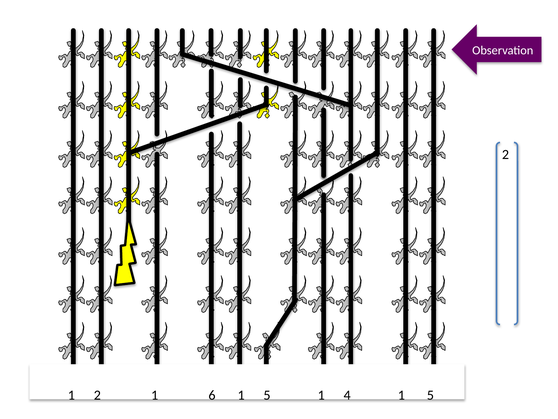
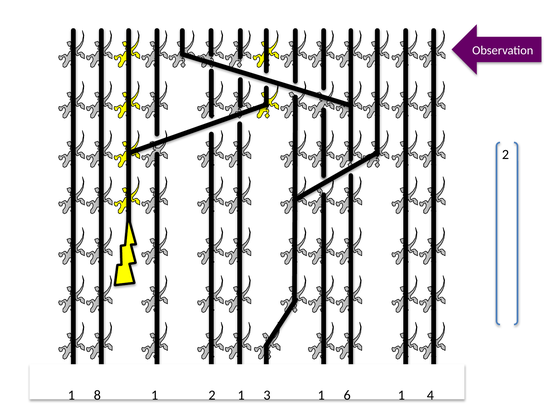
1 2: 2 -> 8 (97, 395)
1 6: 6 -> 2 (212, 395)
5: 5 -> 3 (267, 395)
4: 4 -> 6 (347, 395)
5: 5 -> 4 (430, 395)
